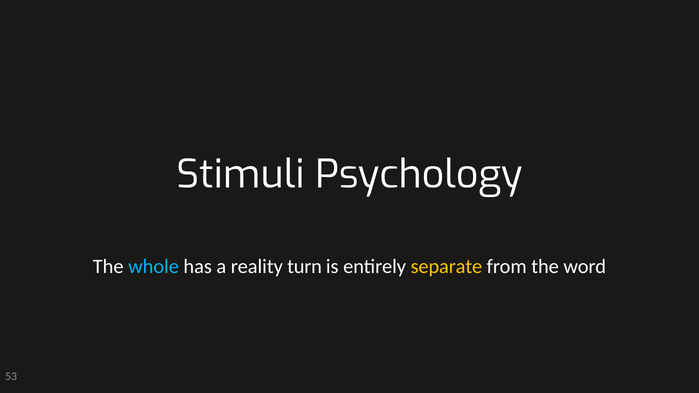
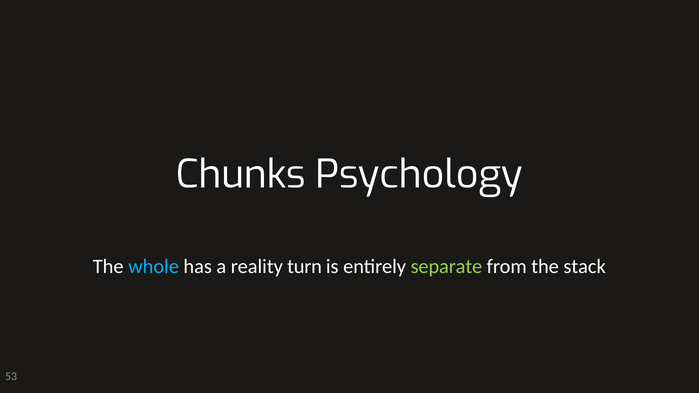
Stimuli: Stimuli -> Chunks (241, 174)
separate colour: yellow -> light green (446, 267)
word: word -> stack (585, 267)
